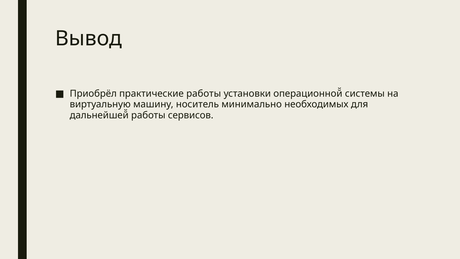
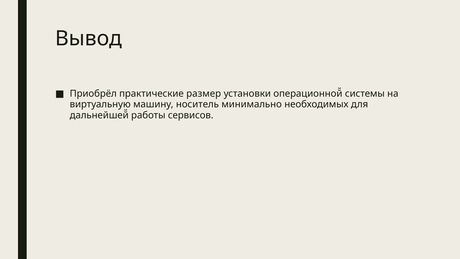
практические работы: работы -> размер (204, 93)
